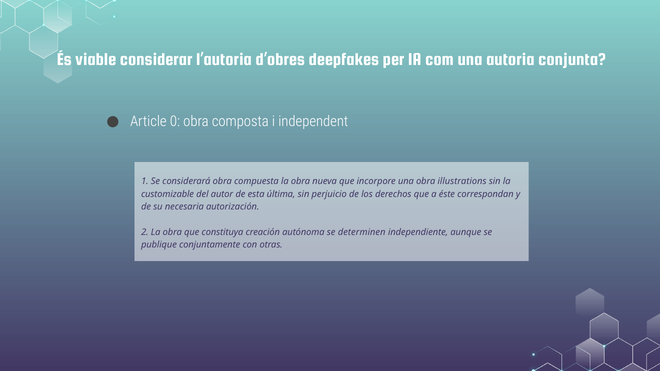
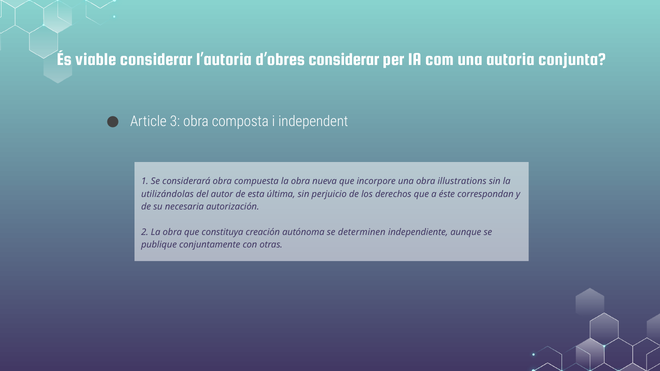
deepfakes: deepfakes -> considerar (344, 59)
0: 0 -> 3 (175, 121)
customizable: customizable -> utilizándolas (167, 194)
